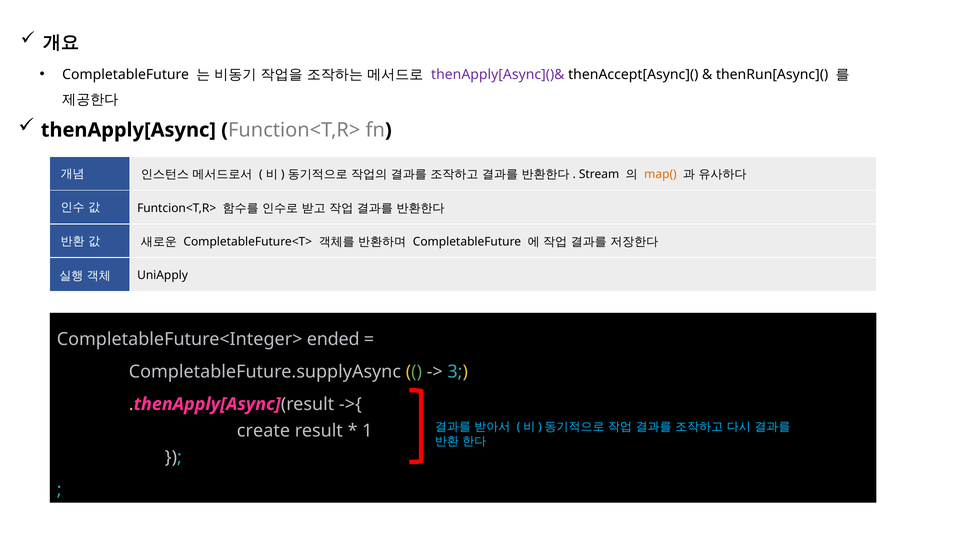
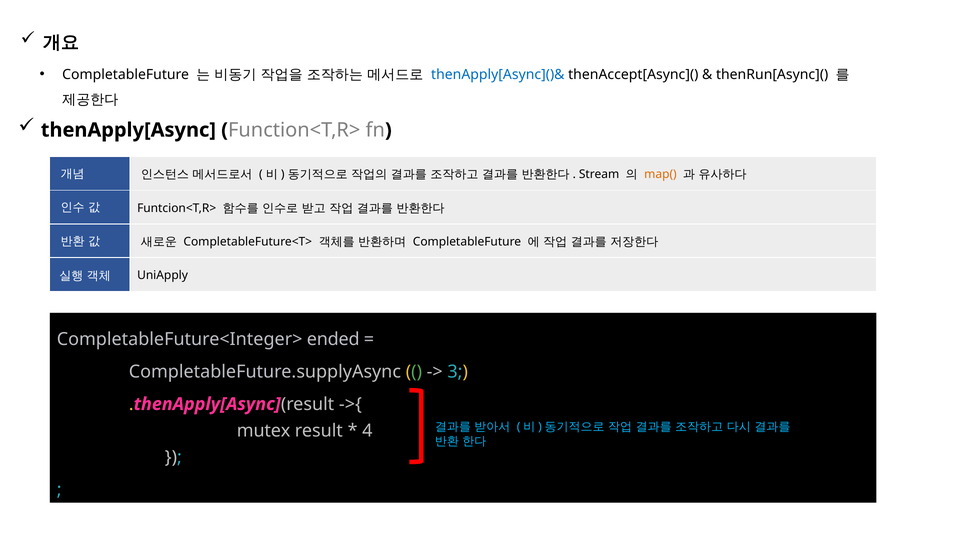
thenApply[Async]()& colour: purple -> blue (498, 75)
create: create -> mutex (264, 431)
1: 1 -> 4 (367, 431)
